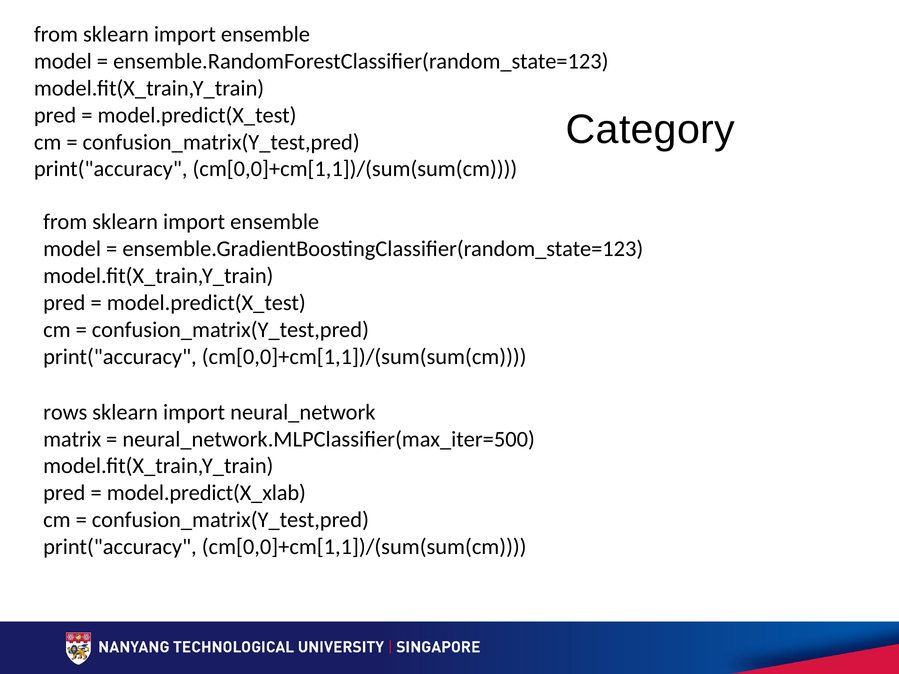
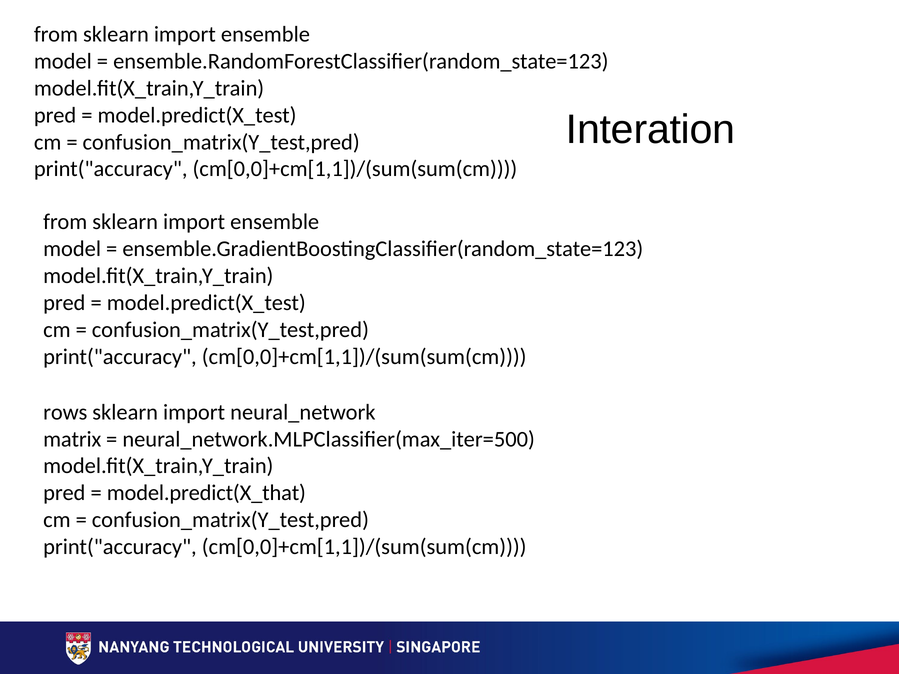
Category: Category -> Interation (651, 130)
model.predict(X_xlab: model.predict(X_xlab -> model.predict(X_that (206, 493)
